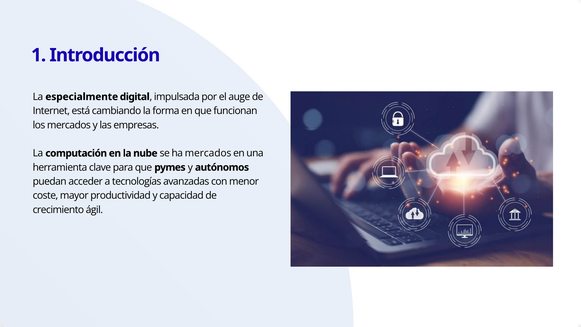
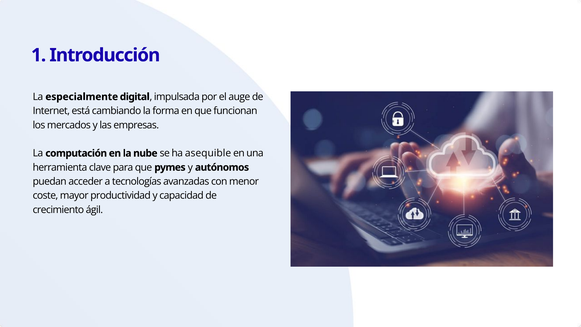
ha mercados: mercados -> asequible (208, 153)
